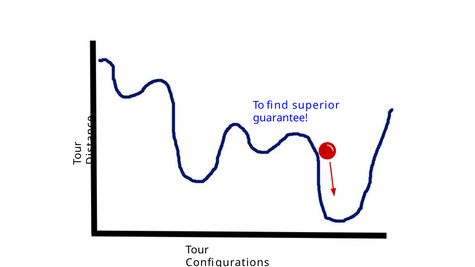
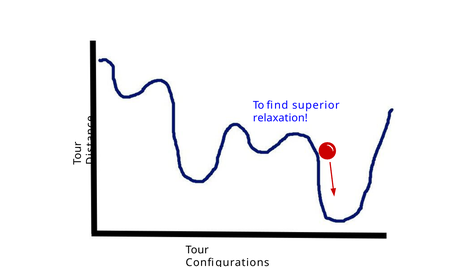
guarantee: guarantee -> relaxation (280, 118)
